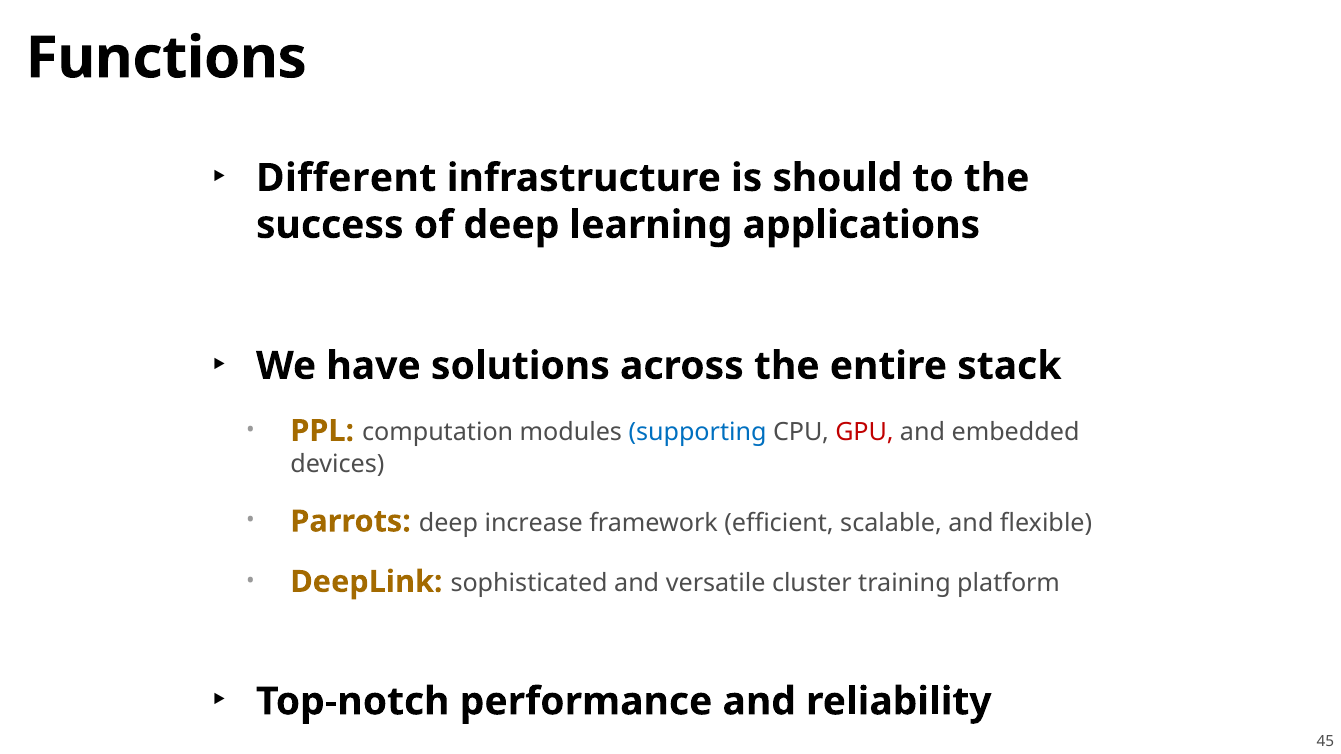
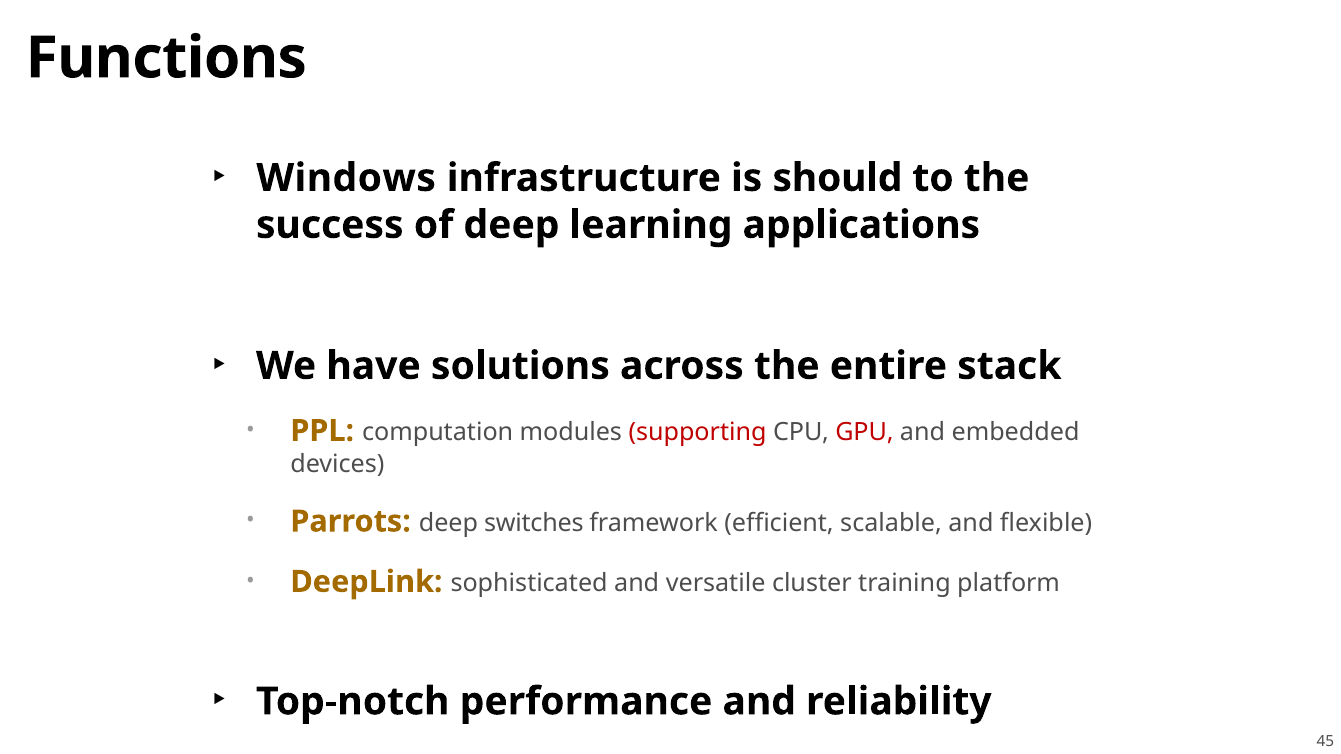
Different: Different -> Windows (346, 178)
supporting colour: blue -> red (698, 433)
increase: increase -> switches (534, 523)
